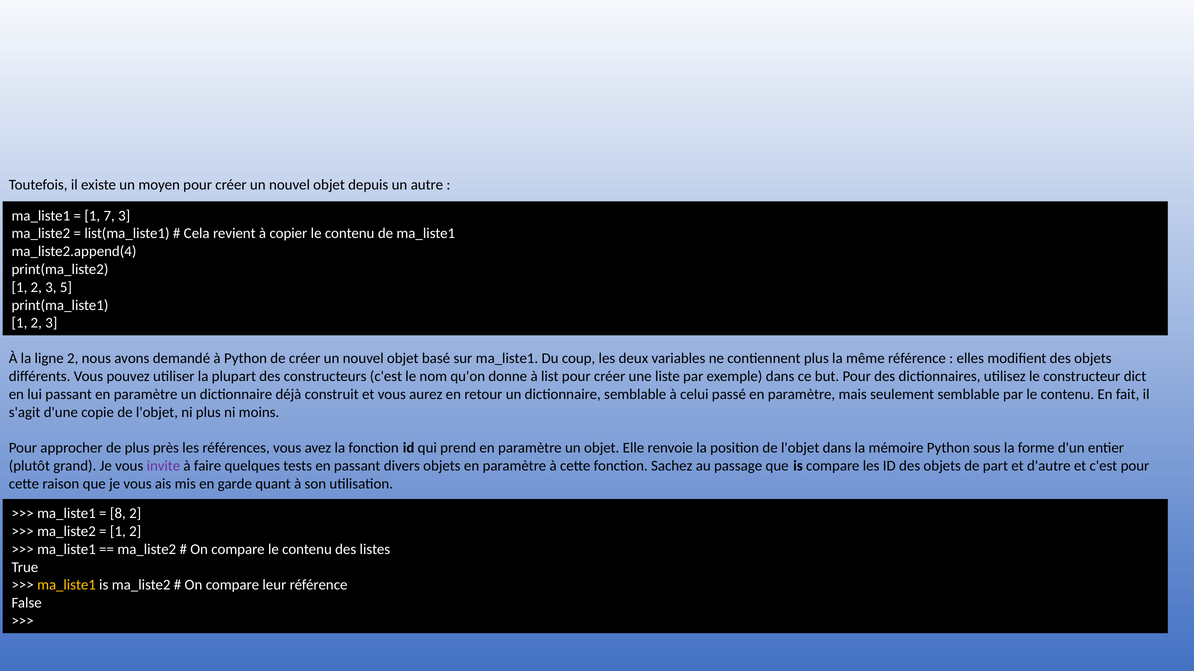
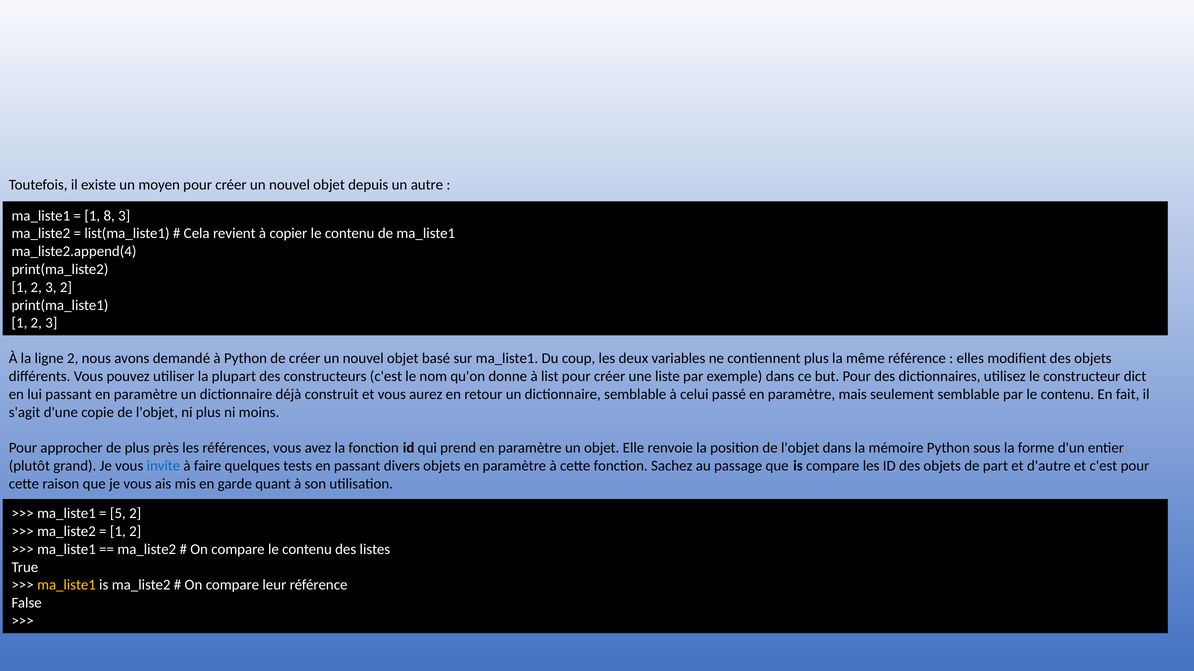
7: 7 -> 8 (109, 216)
3 5: 5 -> 2 (66, 287)
invite colour: purple -> blue (163, 466)
8: 8 -> 5 (118, 514)
